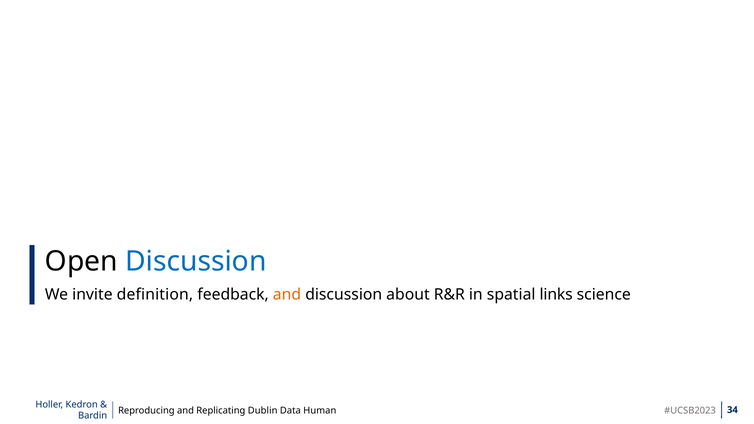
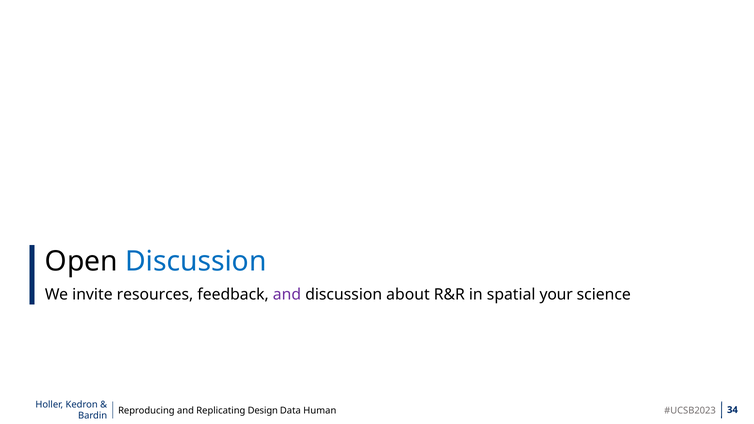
definition: definition -> resources (155, 295)
and colour: orange -> purple (287, 295)
links: links -> your (556, 295)
Dublin: Dublin -> Design (263, 411)
